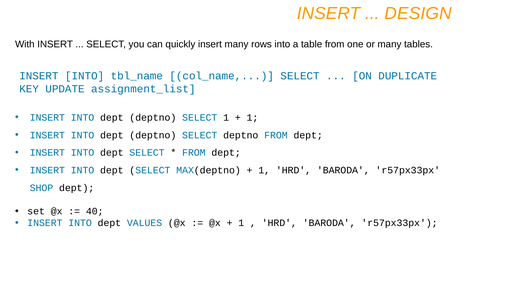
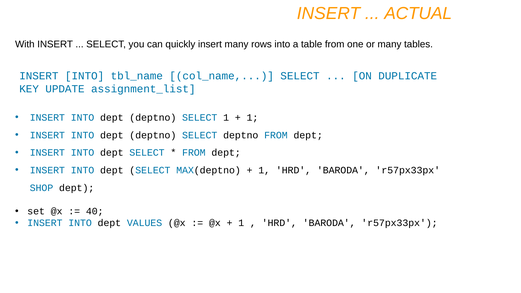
DESIGN: DESIGN -> ACTUAL (418, 14)
